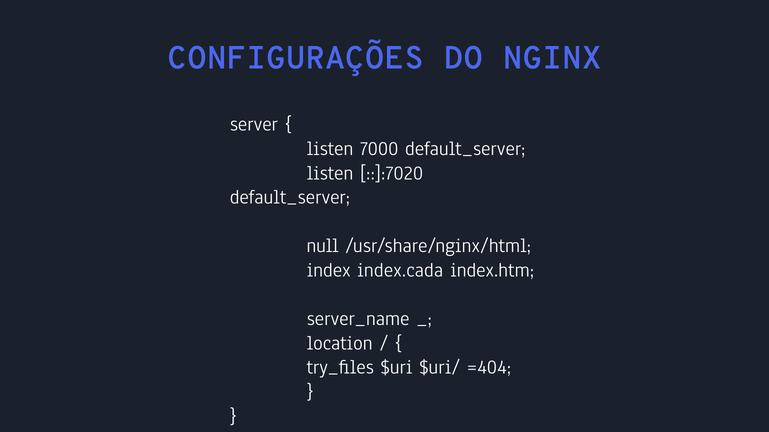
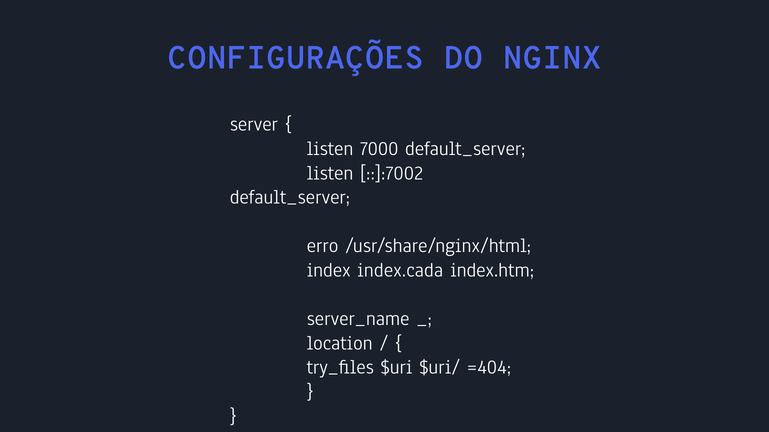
::]:7020: ::]:7020 -> ::]:7002 (392, 173)
null: null -> erro (323, 246)
